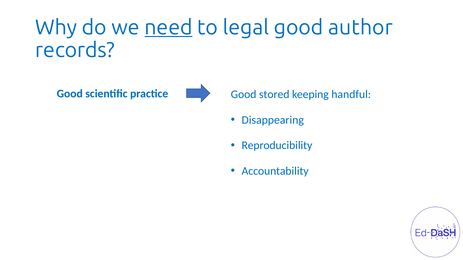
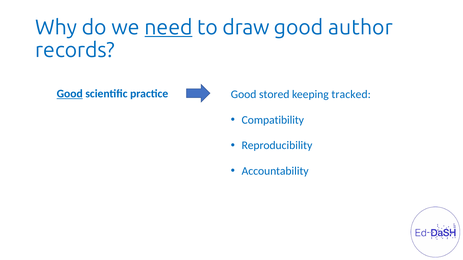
legal: legal -> draw (246, 27)
Good underline: none -> present (70, 94)
handful: handful -> tracked (351, 94)
Disappearing: Disappearing -> Compatibility (273, 120)
